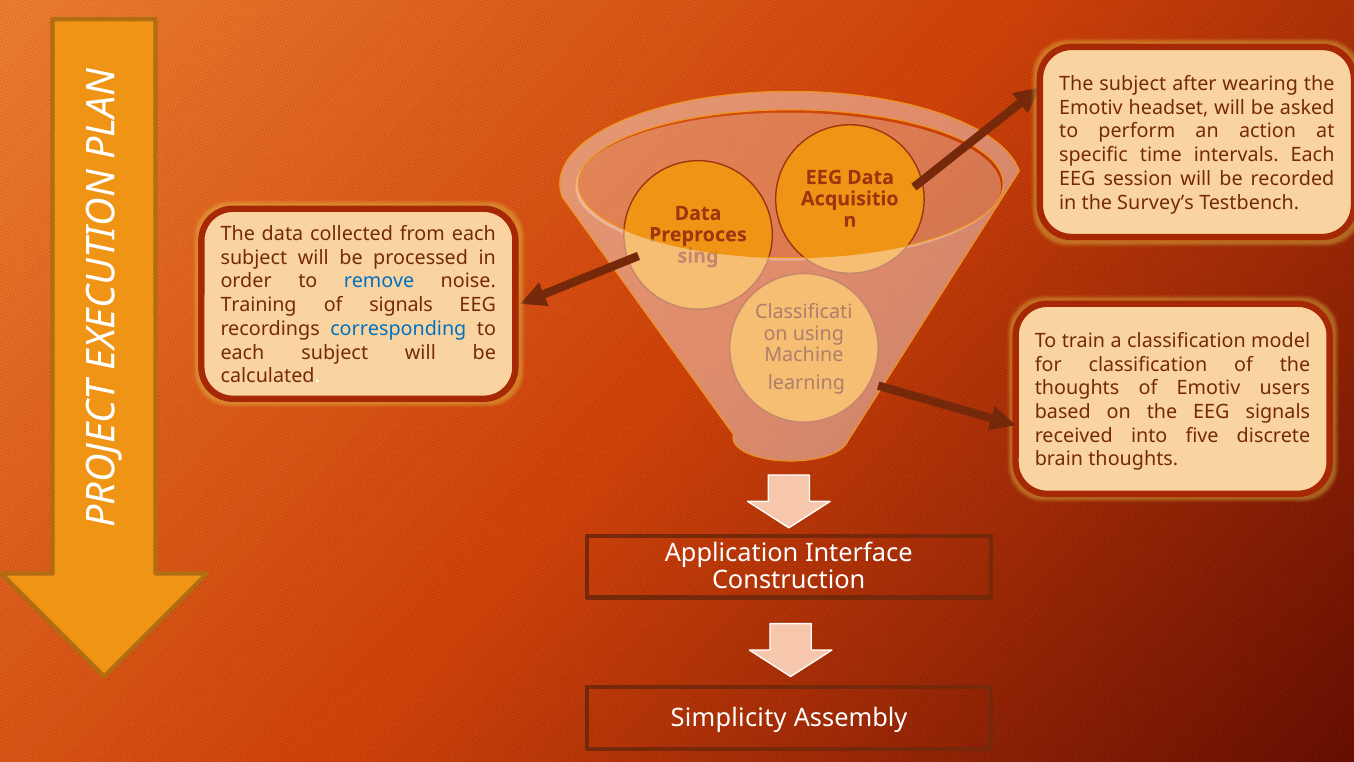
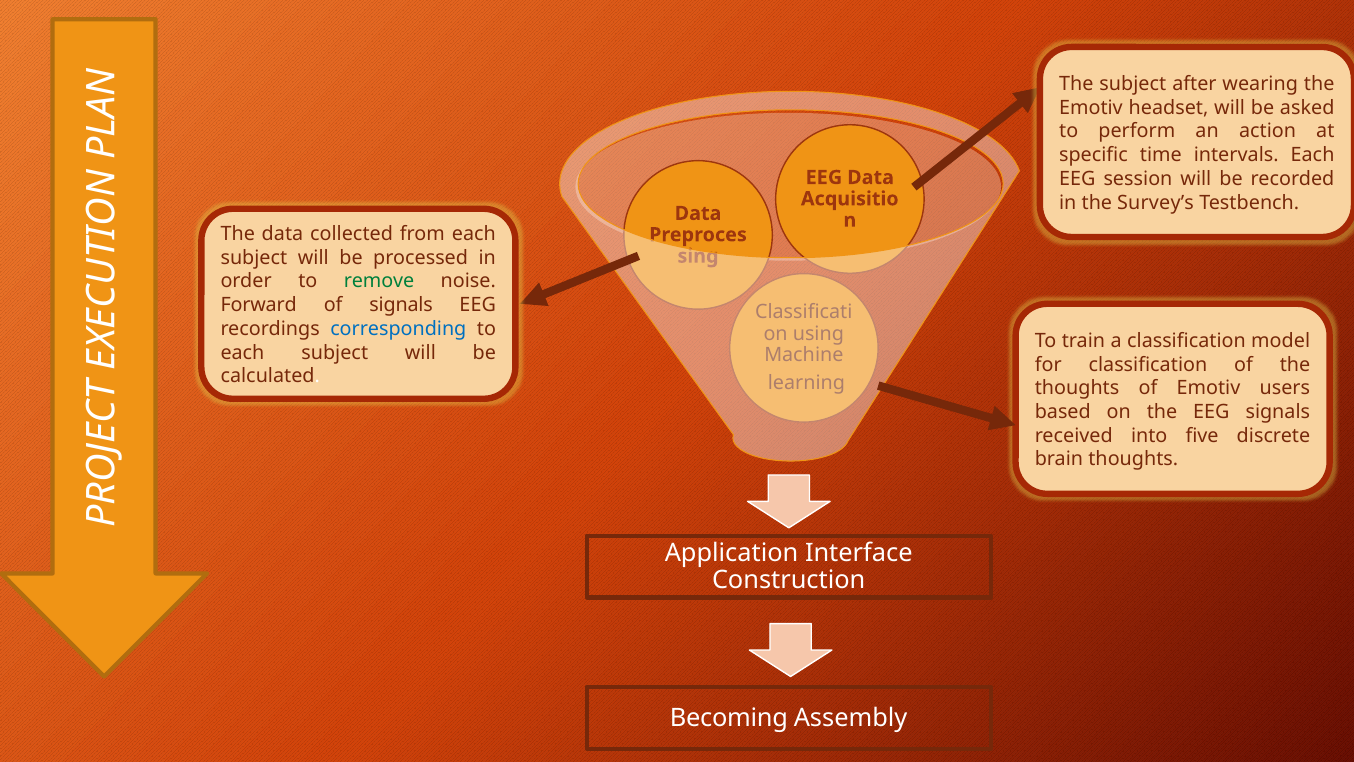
remove colour: blue -> green (379, 281)
Training: Training -> Forward (259, 305)
Simplicity: Simplicity -> Becoming (729, 717)
